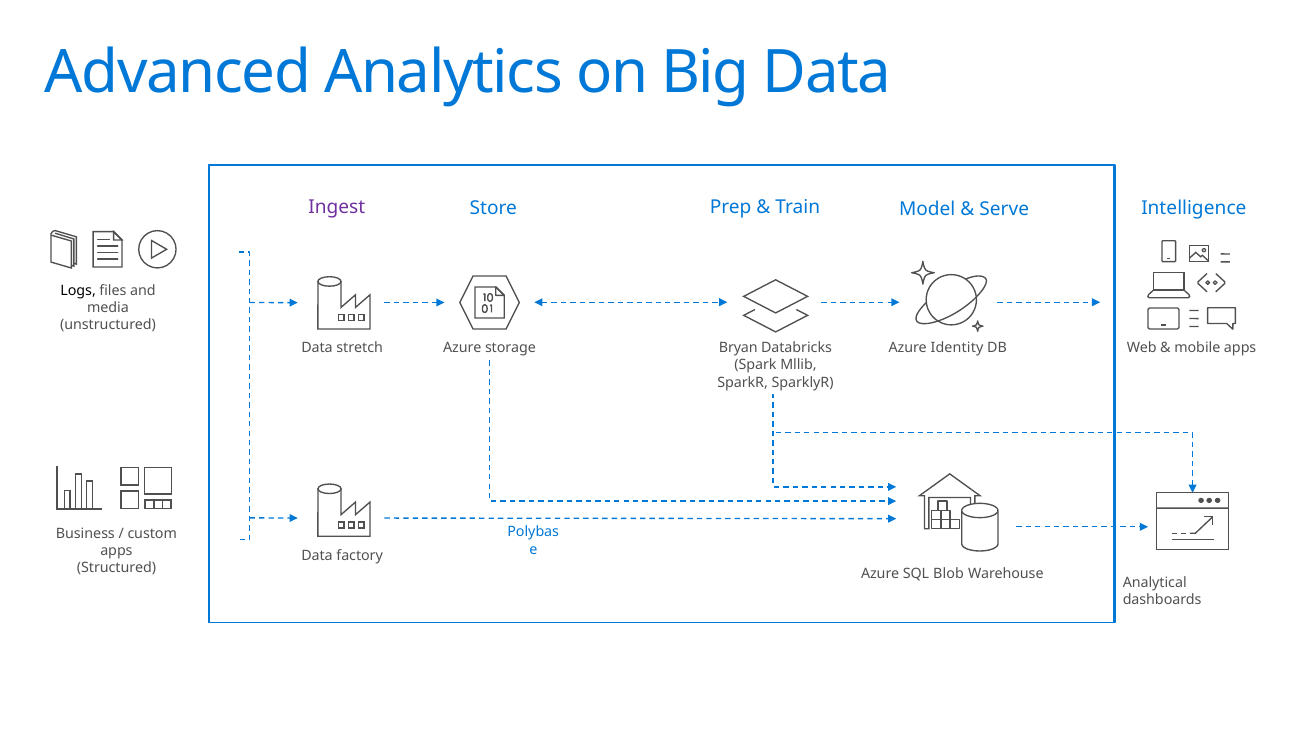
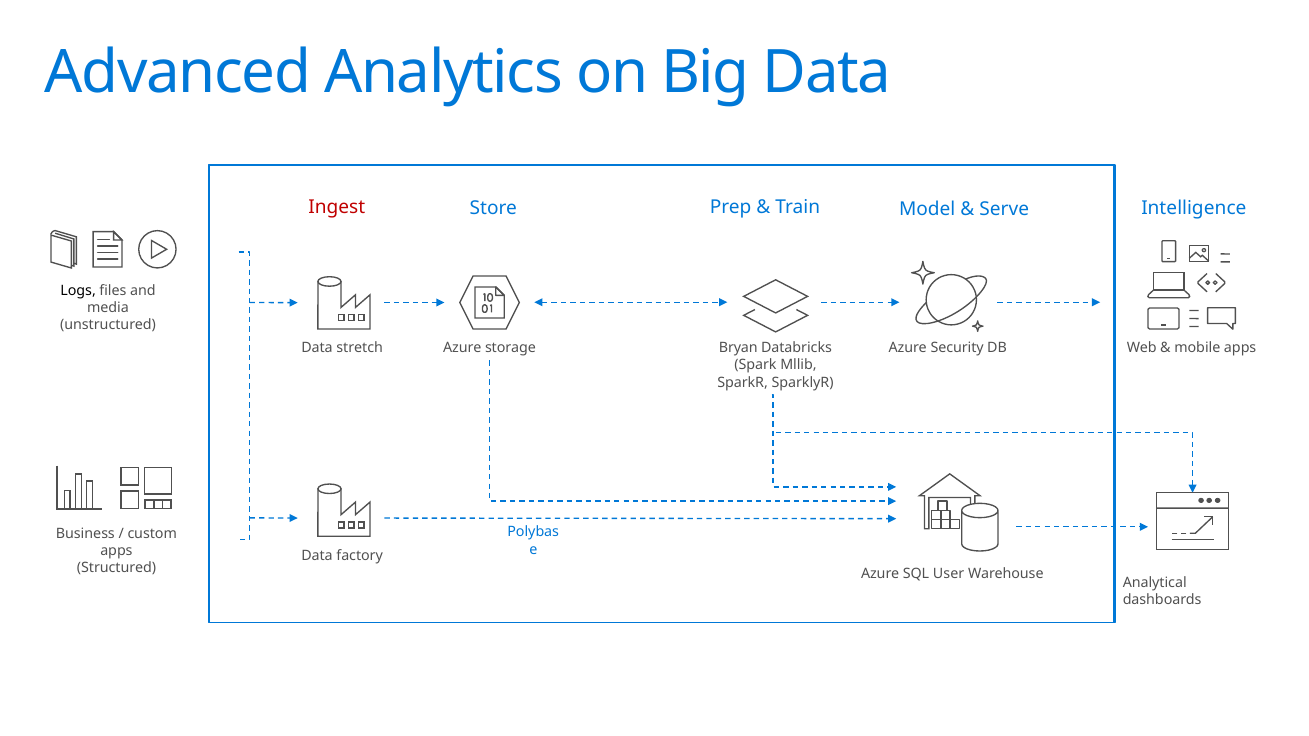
Ingest colour: purple -> red (337, 207)
Identity: Identity -> Security (957, 348)
Blob: Blob -> User (949, 574)
